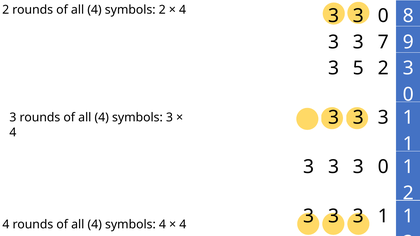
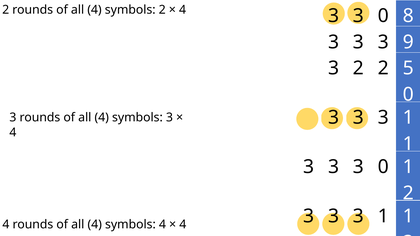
7: 7 -> 3 (383, 42)
5: 5 -> 2 (358, 68)
3: 3 -> 5 (408, 68)
